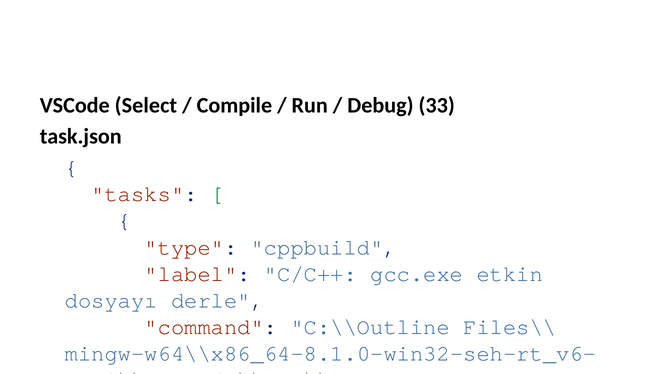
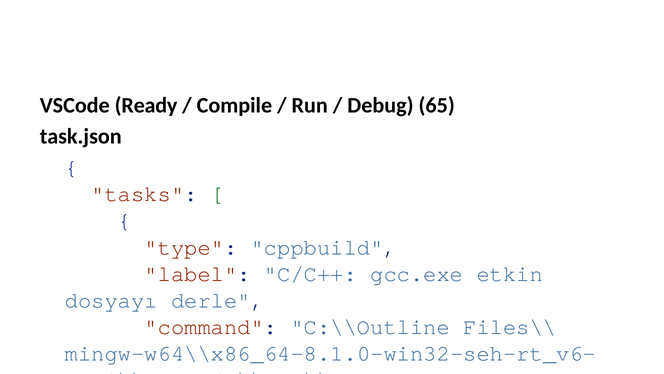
Select: Select -> Ready (146, 105)
33: 33 -> 65 (437, 105)
